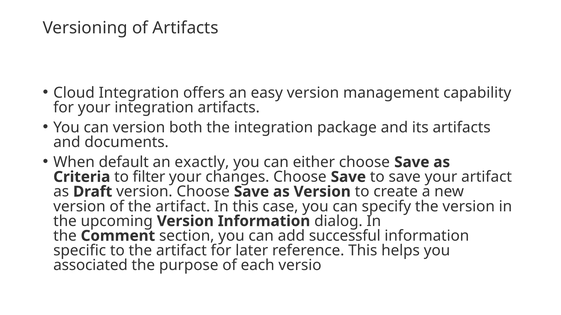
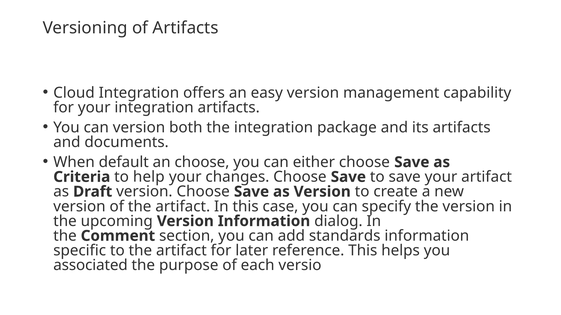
an exactly: exactly -> choose (202, 162)
filter: filter -> help (149, 177)
successful: successful -> standards (345, 236)
